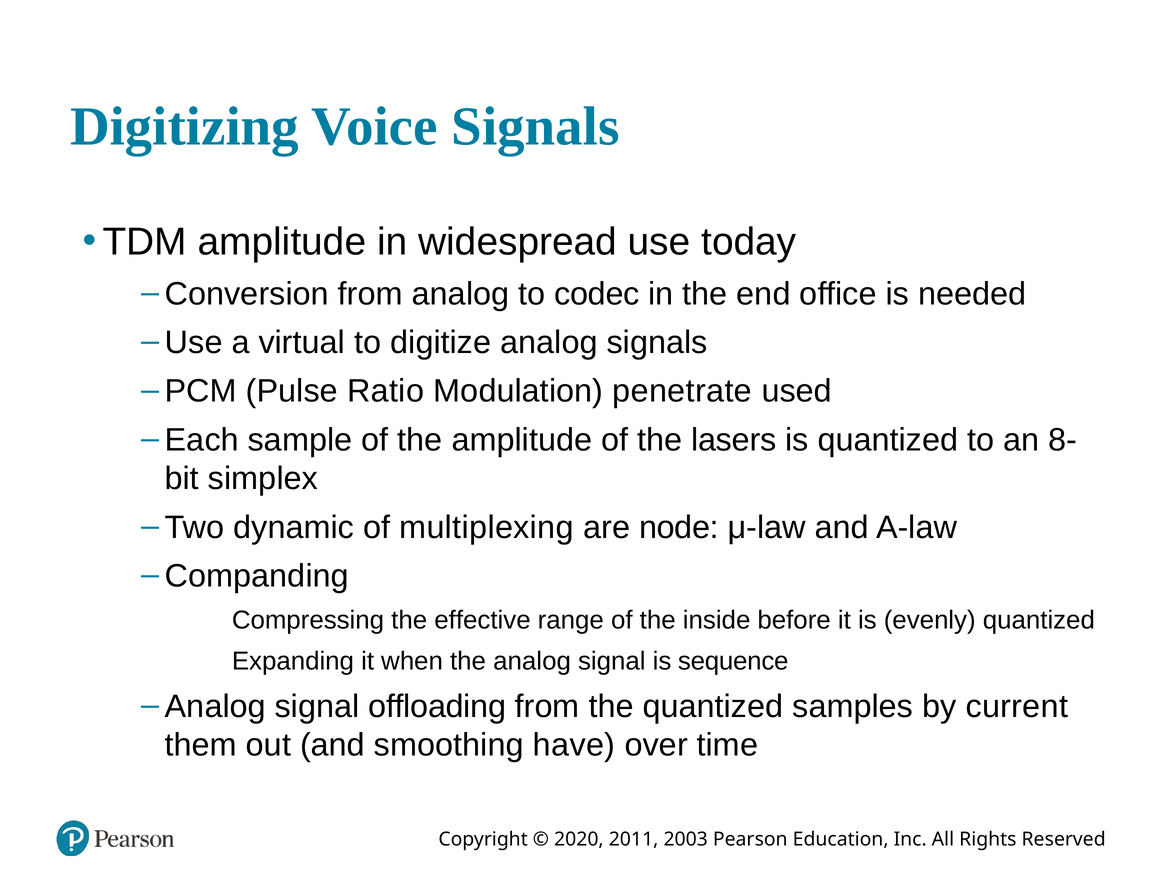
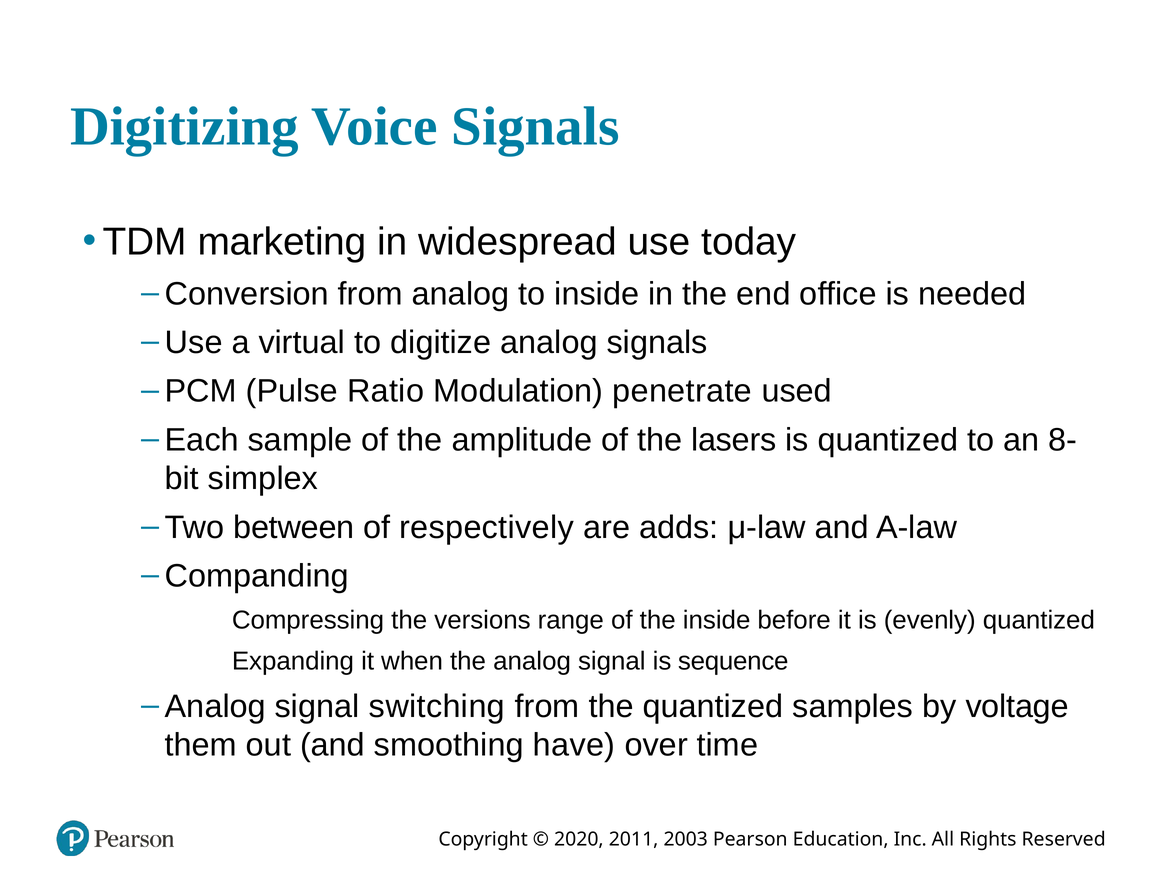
TDM amplitude: amplitude -> marketing (282, 242)
to codec: codec -> inside (597, 294)
dynamic: dynamic -> between (294, 528)
multiplexing: multiplexing -> respectively (487, 528)
node: node -> adds (679, 528)
effective: effective -> versions (483, 621)
offloading: offloading -> switching (437, 707)
current: current -> voltage (1017, 707)
